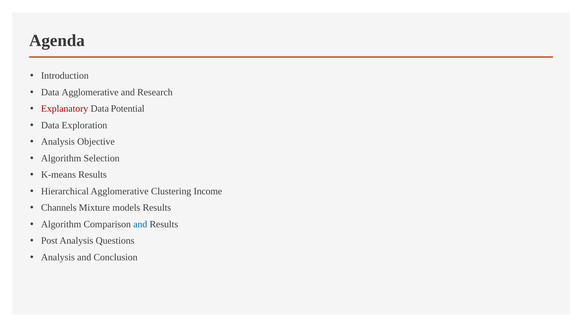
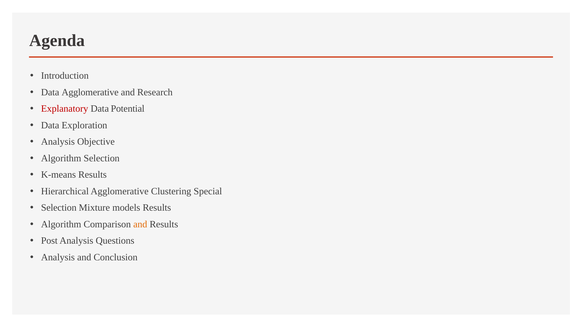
Income: Income -> Special (208, 191)
Channels: Channels -> Selection (59, 208)
and colour: blue -> orange (140, 225)
